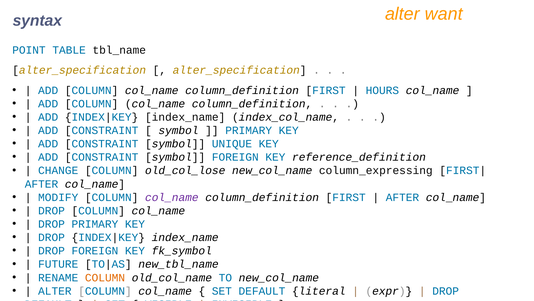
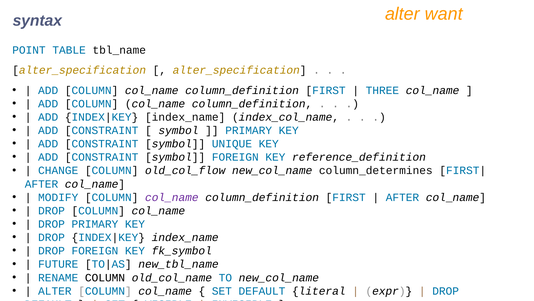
HOURS: HOURS -> THREE (382, 90)
old_col_lose: old_col_lose -> old_col_flow (185, 170)
column_expressing: column_expressing -> column_determines (376, 170)
COLUMN colour: orange -> black (105, 277)
